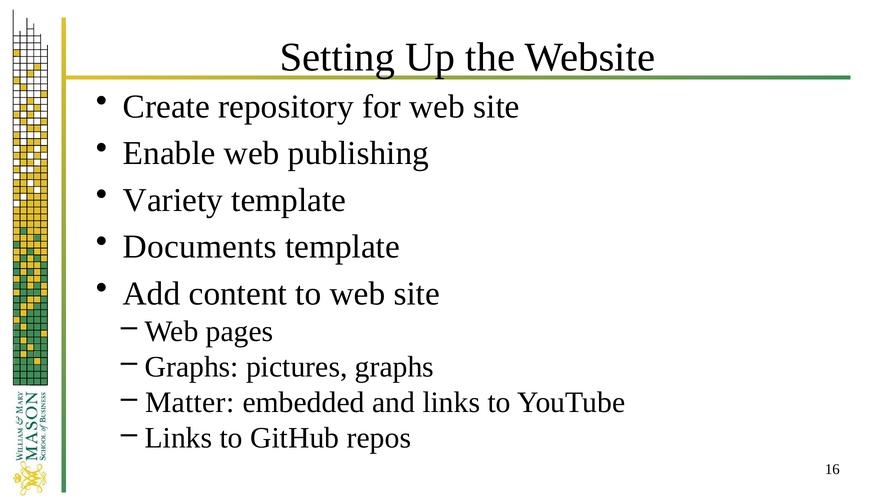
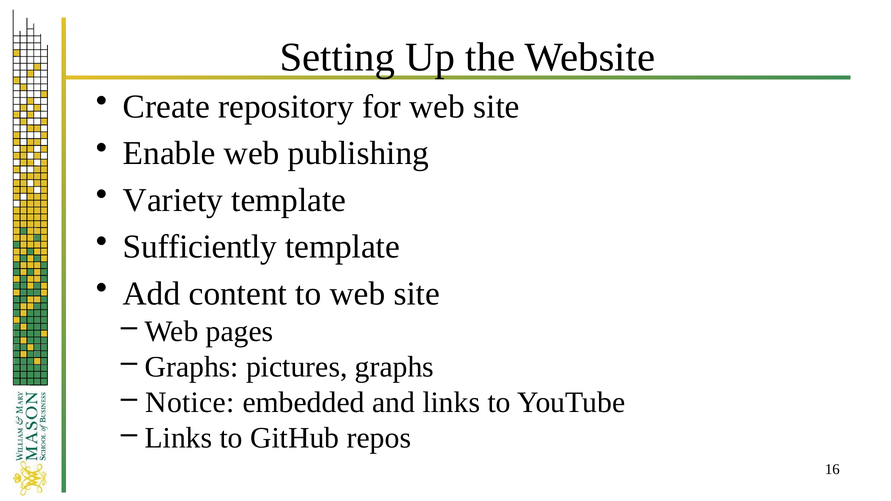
Documents: Documents -> Sufficiently (200, 247)
Matter: Matter -> Notice (190, 403)
